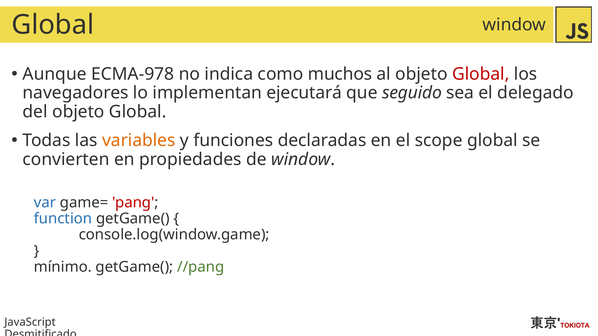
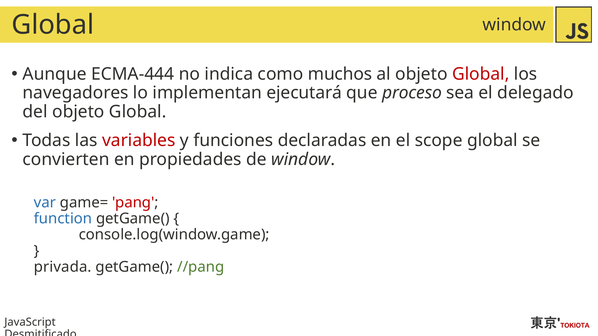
ECMA-978: ECMA-978 -> ECMA-444 (133, 74)
seguido: seguido -> proceso (412, 93)
variables colour: orange -> red (139, 141)
mínimo: mínimo -> privada (63, 267)
